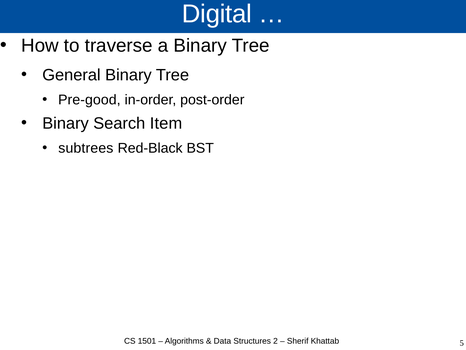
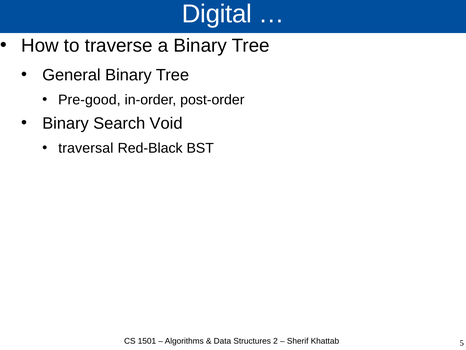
Item: Item -> Void (166, 123)
subtrees: subtrees -> traversal (86, 148)
